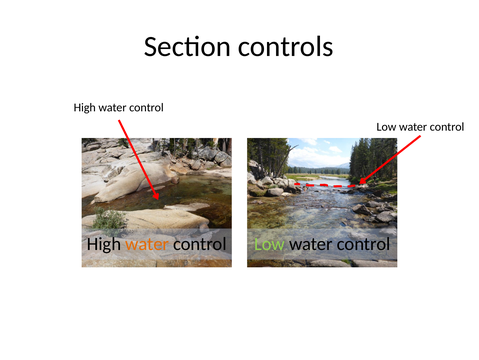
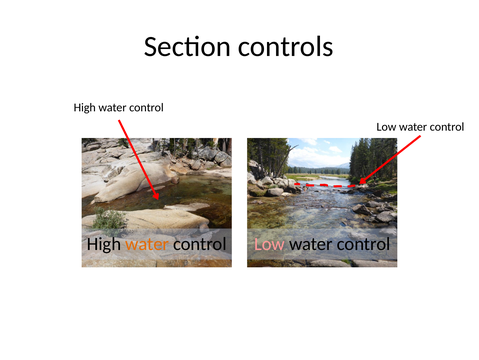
Low colour: light green -> pink (269, 243)
